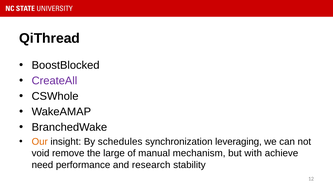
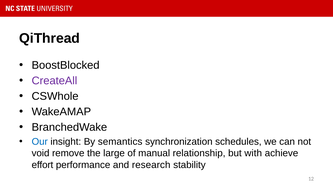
Our colour: orange -> blue (40, 142)
schedules: schedules -> semantics (120, 142)
leveraging: leveraging -> schedules (238, 142)
mechanism: mechanism -> relationship (199, 153)
need: need -> effort (42, 165)
